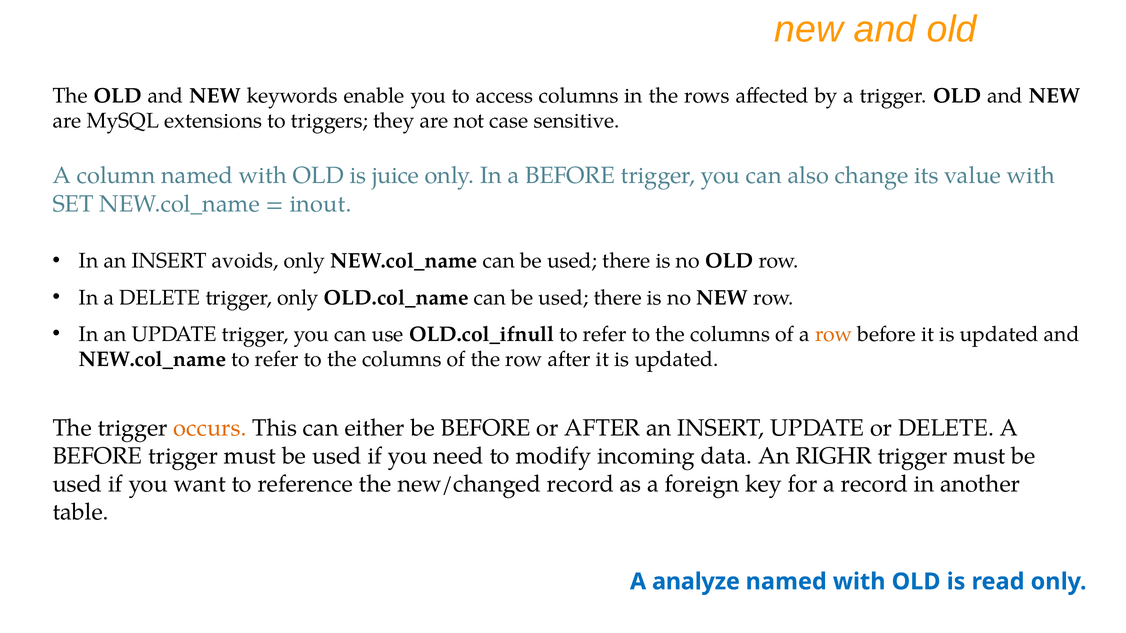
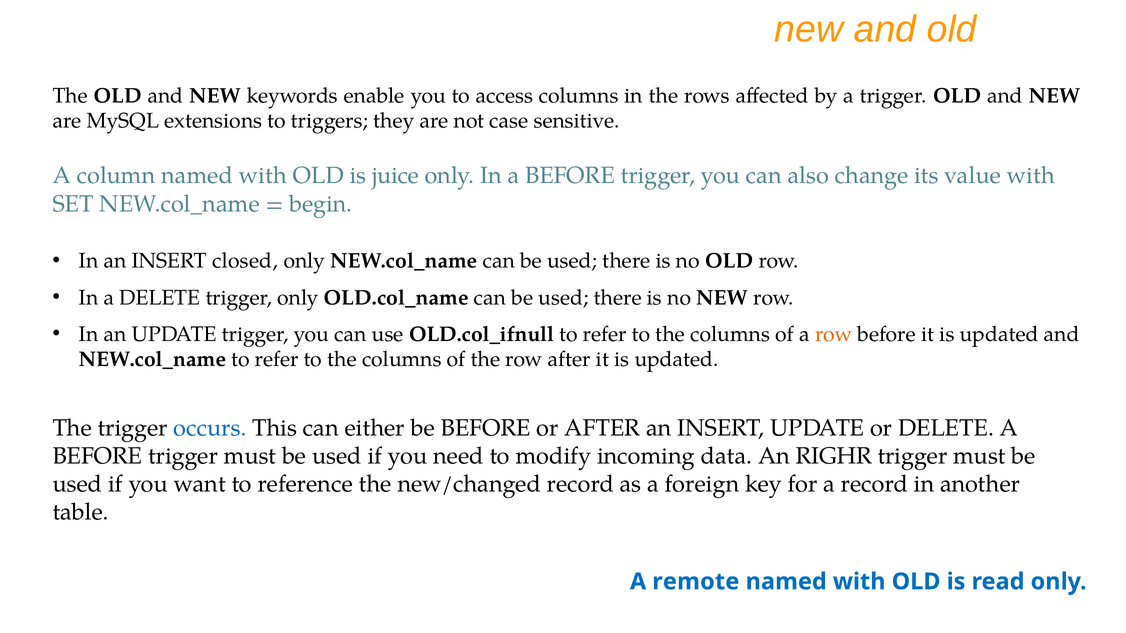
inout: inout -> begin (321, 204)
avoids: avoids -> closed (245, 261)
occurs colour: orange -> blue (210, 428)
analyze: analyze -> remote (696, 582)
